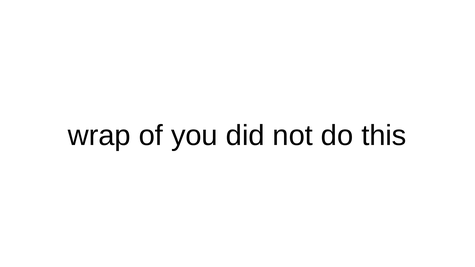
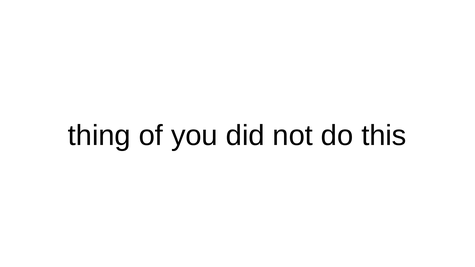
wrap: wrap -> thing (99, 136)
